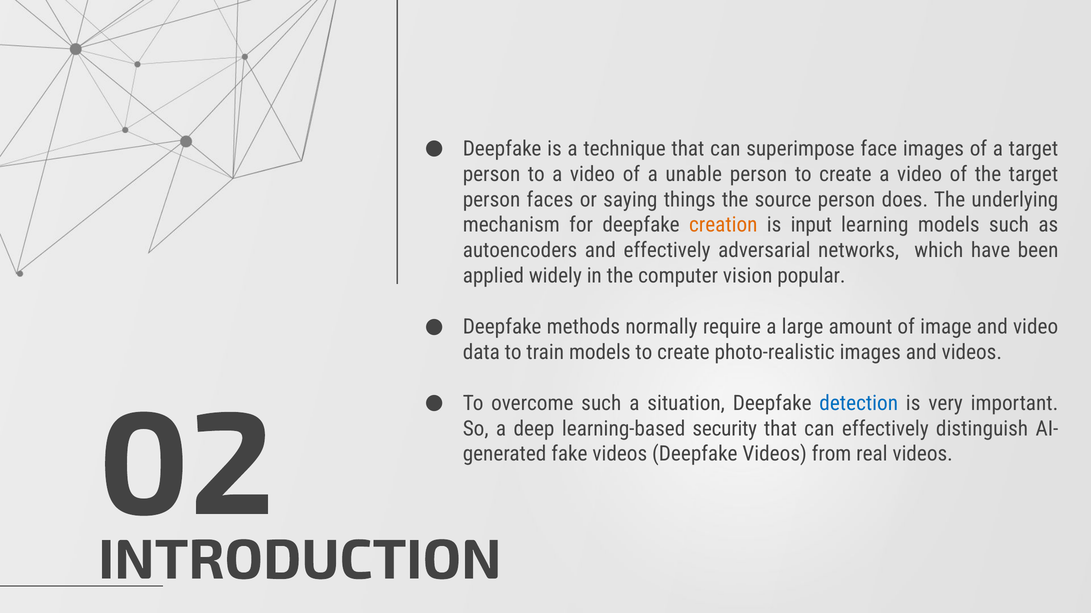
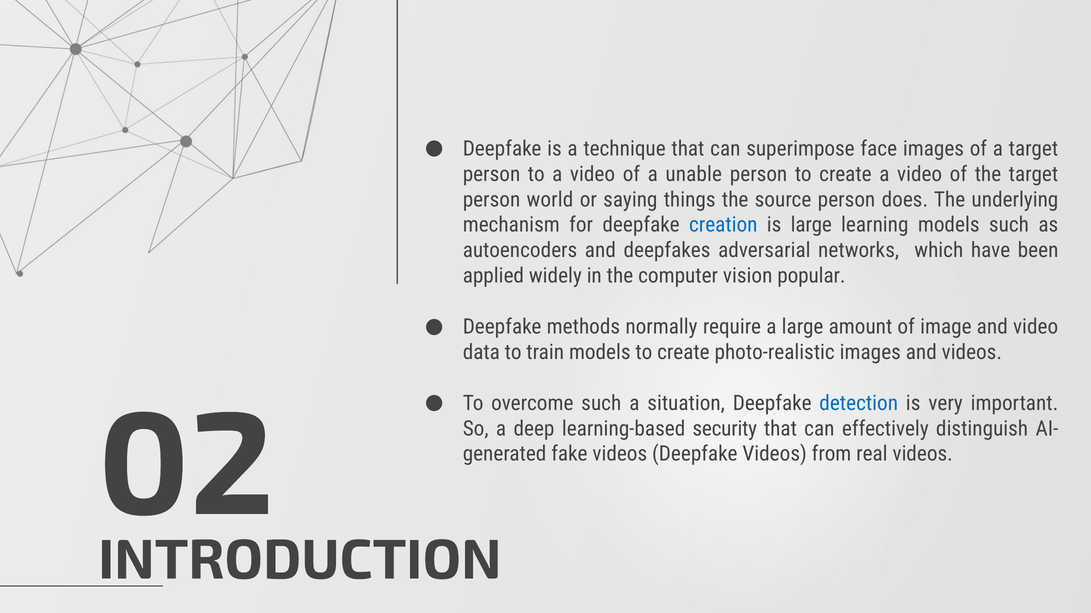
faces: faces -> world (550, 200)
creation colour: orange -> blue (723, 225)
is input: input -> large (811, 225)
and effectively: effectively -> deepfakes (667, 251)
